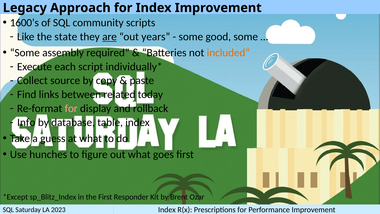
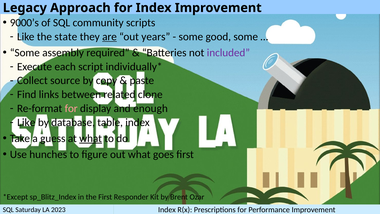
1600’s: 1600’s -> 9000’s (24, 23)
included colour: orange -> purple (228, 53)
today: today -> clone (150, 94)
rollback: rollback -> enough (151, 108)
Info: Info -> Like (26, 122)
what underline: none -> present (91, 138)
